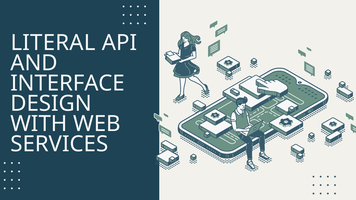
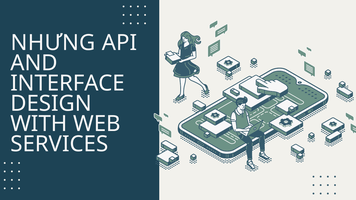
LITERAL: LITERAL -> NHƯNG (53, 43)
